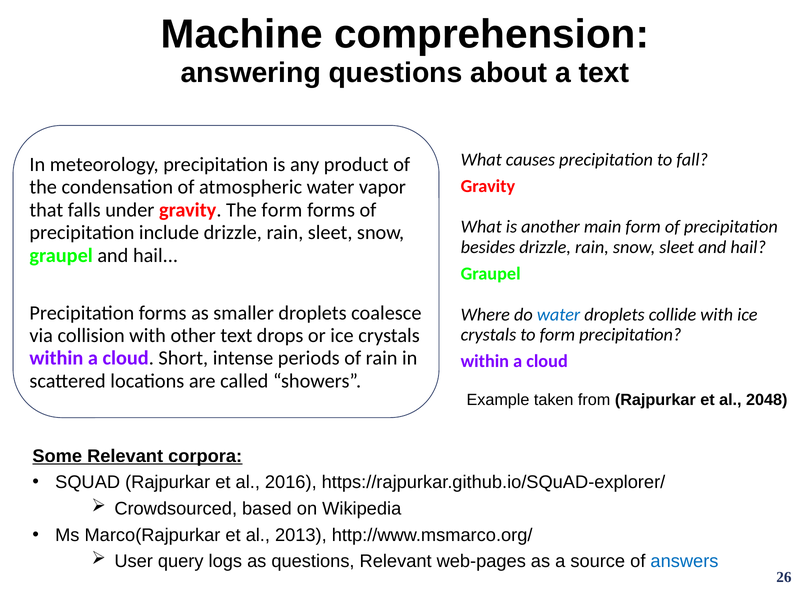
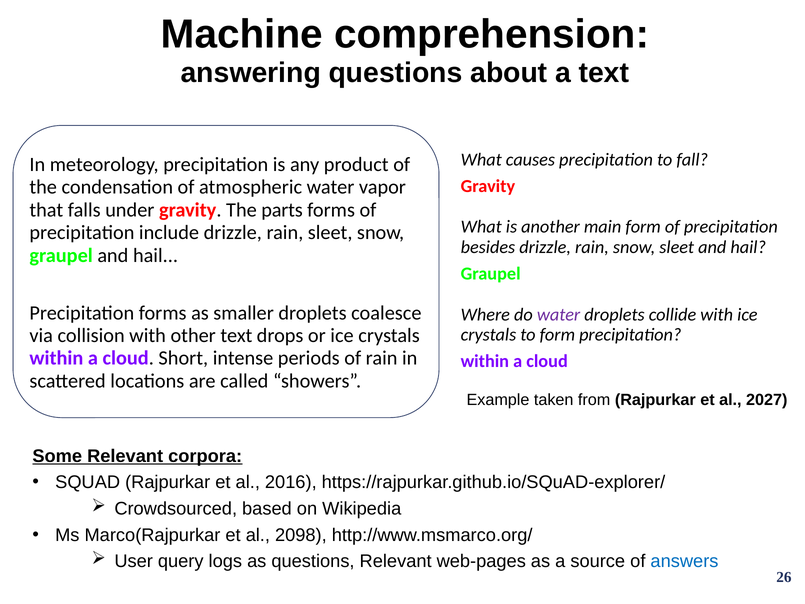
The form: form -> parts (282, 210)
water colour: blue -> purple (559, 314)
2048: 2048 -> 2027 (767, 400)
2013: 2013 -> 2098 (301, 535)
